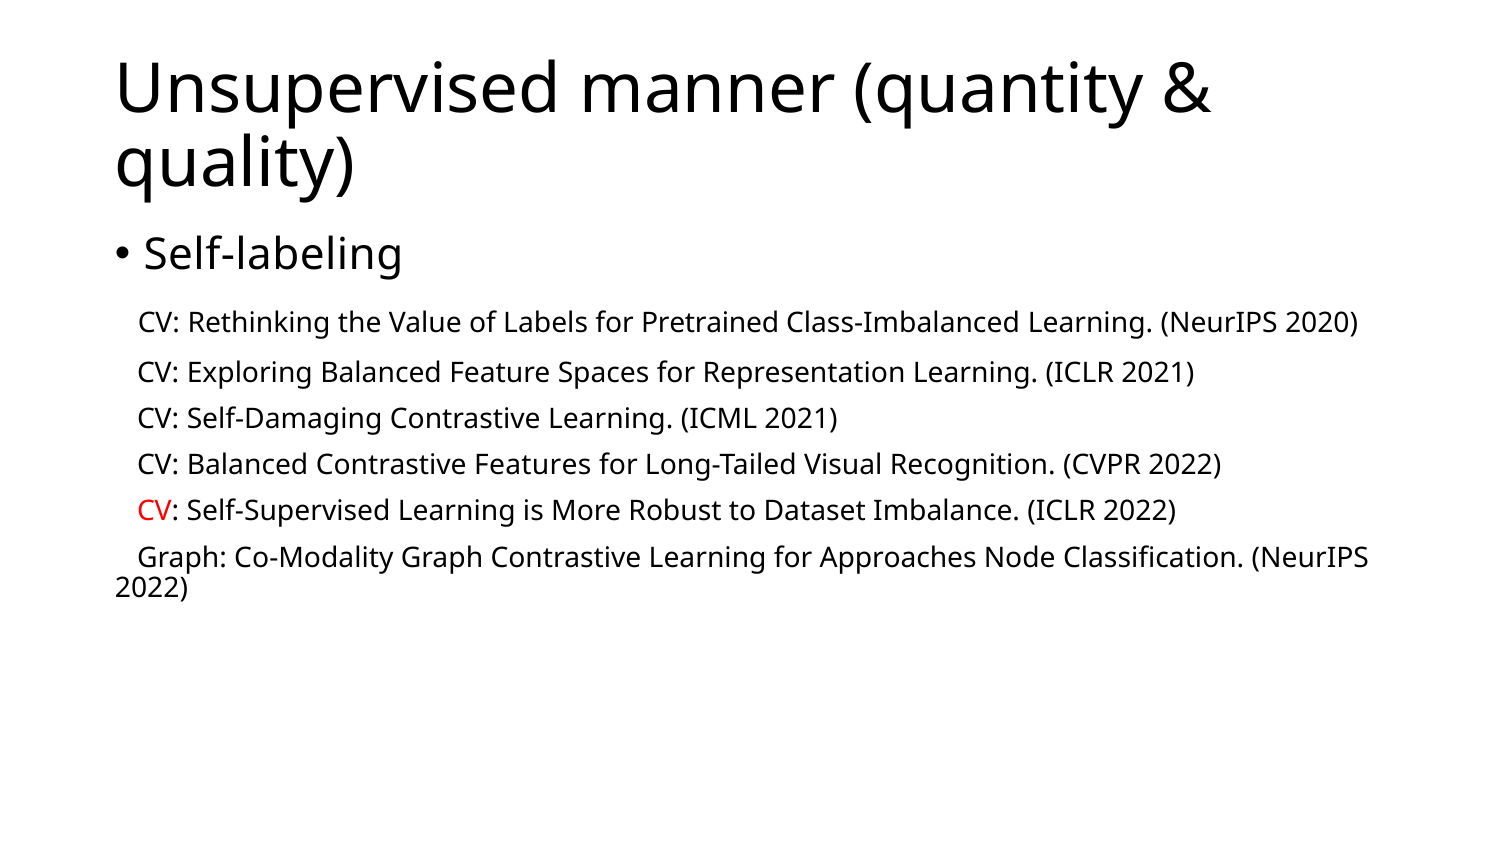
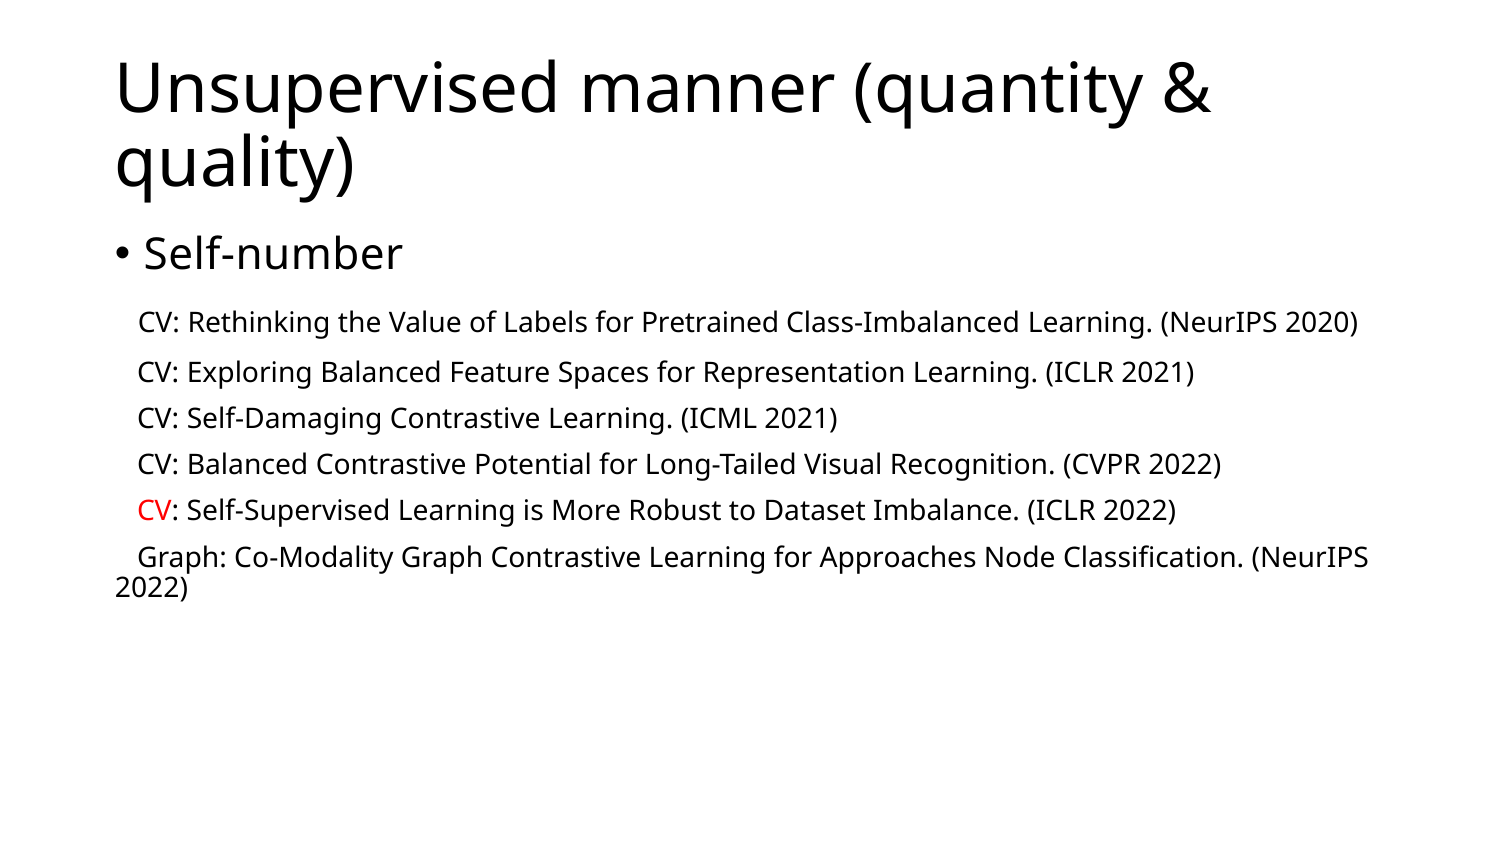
Self-labeling: Self-labeling -> Self-number (274, 255)
Features: Features -> Potential (533, 465)
